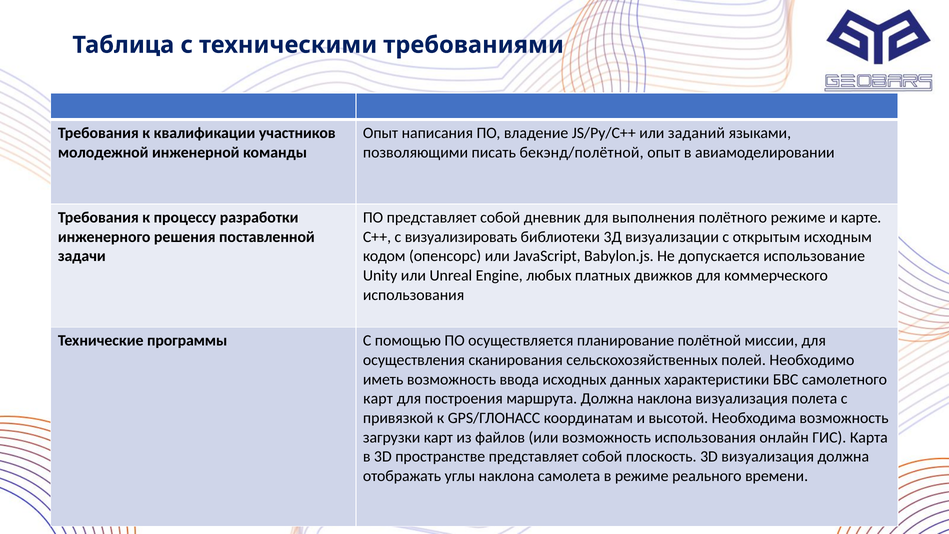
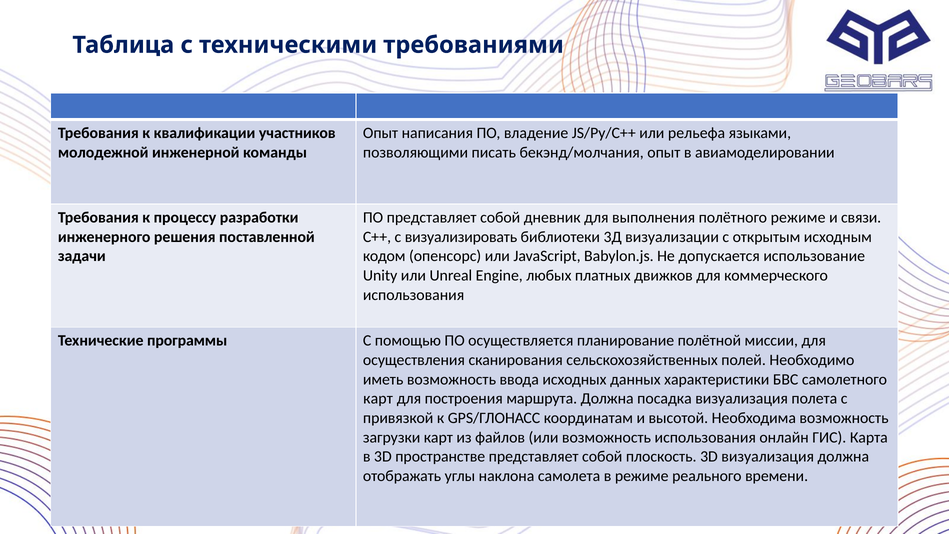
заданий: заданий -> рельефа (697, 133)
бекэнд/полётной: бекэнд/полётной -> бекэнд/молчания (582, 152)
карте: карте -> связи (861, 217)
Должна наклона: наклона -> посадка (664, 399)
